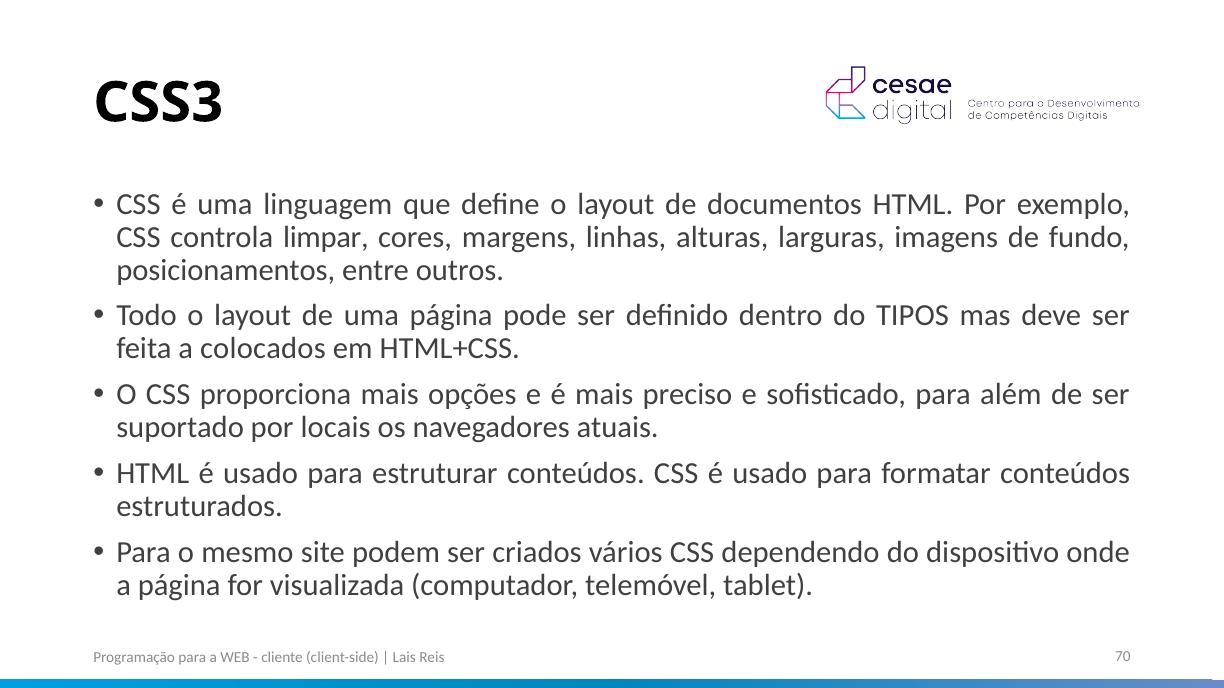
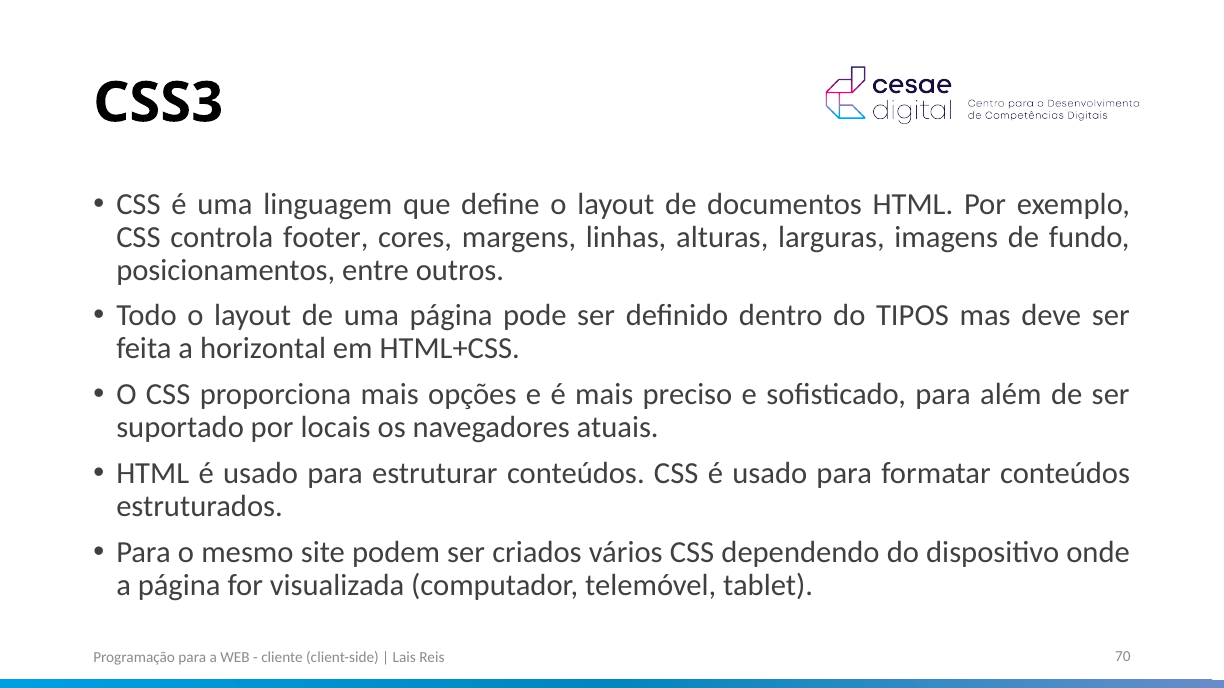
limpar: limpar -> footer (326, 237)
colocados: colocados -> horizontal (263, 349)
